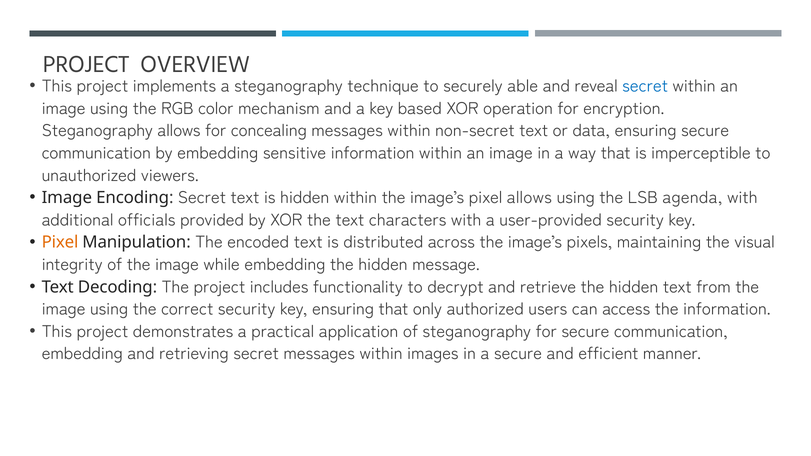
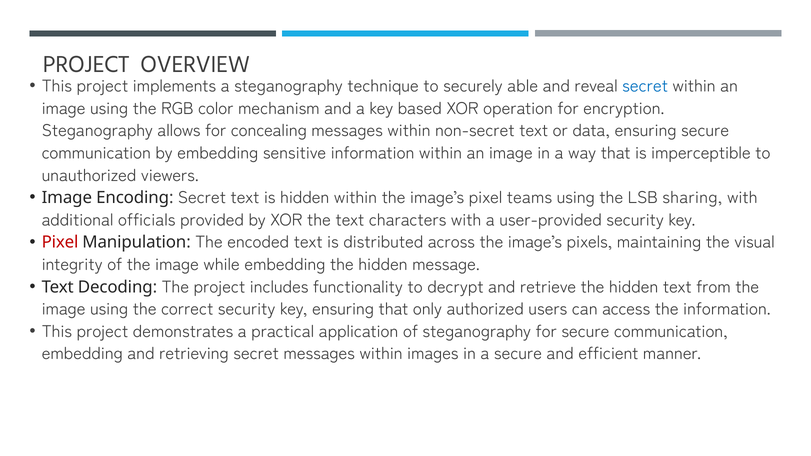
pixel allows: allows -> teams (529, 198)
agenda: agenda -> sharing (692, 198)
Pixel colour: orange -> red (60, 242)
